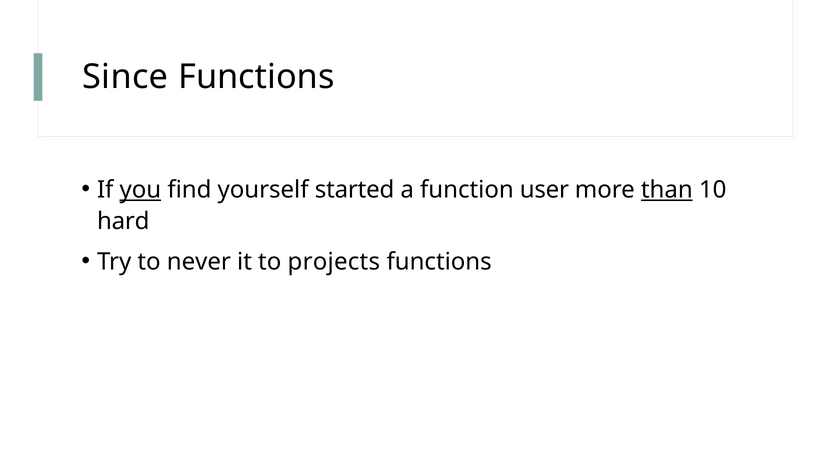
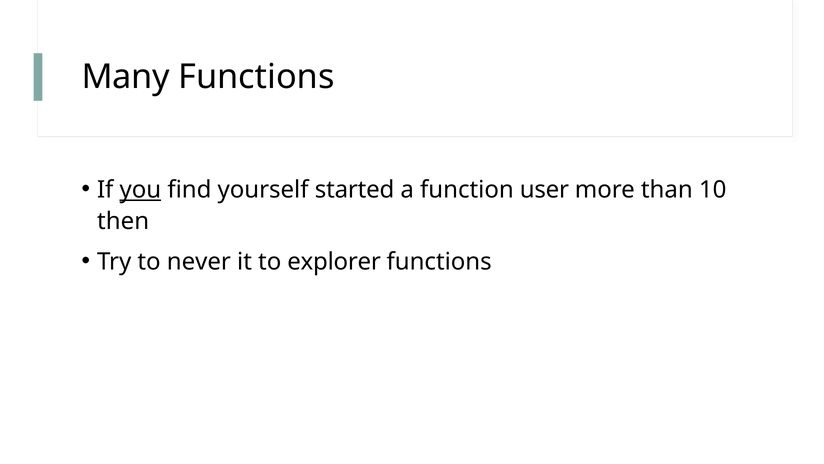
Since: Since -> Many (126, 77)
than underline: present -> none (667, 190)
hard: hard -> then (123, 221)
projects: projects -> explorer (334, 262)
